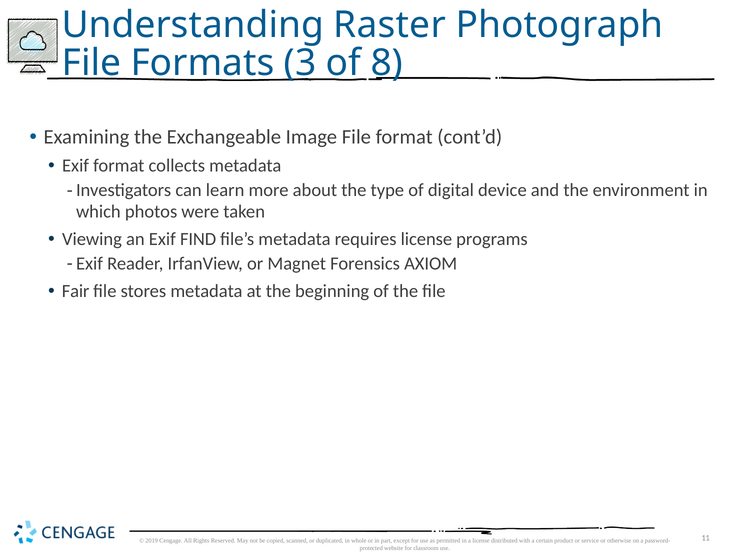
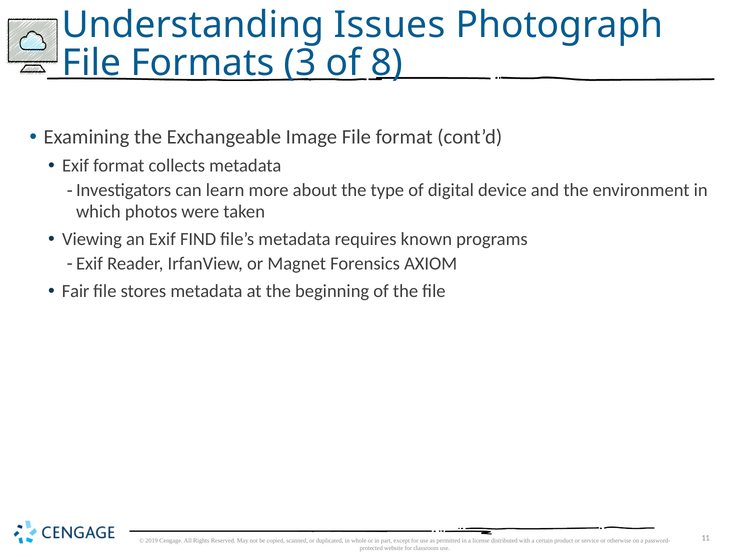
Raster: Raster -> Issues (390, 25)
requires license: license -> known (426, 239)
